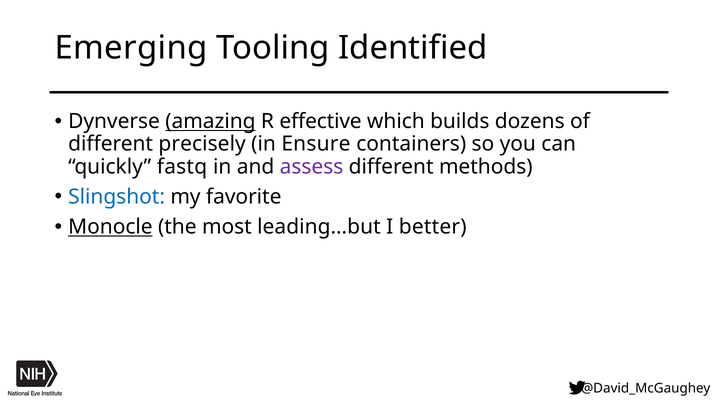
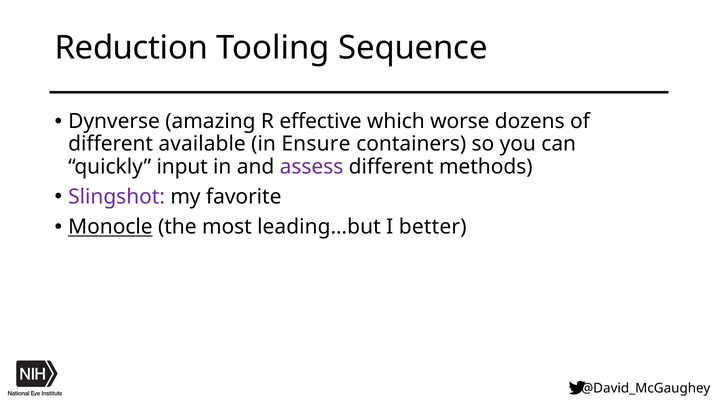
Emerging: Emerging -> Reduction (131, 48)
Identified: Identified -> Sequence (413, 48)
amazing underline: present -> none (210, 121)
builds: builds -> worse (460, 121)
precisely: precisely -> available (202, 144)
fastq: fastq -> input (182, 167)
Slingshot colour: blue -> purple (117, 197)
